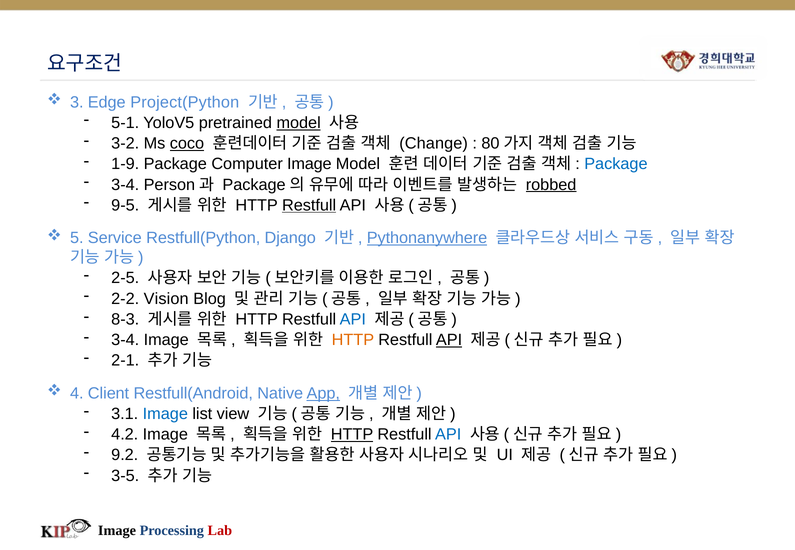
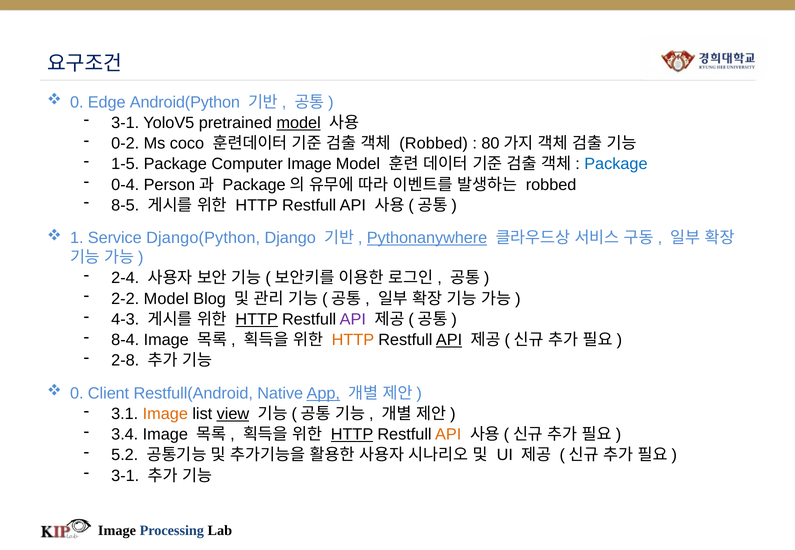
3: 3 -> 0 (77, 102)
Project(Python: Project(Python -> Android(Python (185, 102)
5-1: 5-1 -> 3-1 (125, 123)
3-2: 3-2 -> 0-2 (125, 143)
coco underline: present -> none (187, 143)
Change: Change -> Robbed (434, 143)
1-9: 1-9 -> 1-5 (125, 164)
3-4: 3-4 -> 0-4 (125, 185)
robbed underline: present -> none (551, 185)
9-5: 9-5 -> 8-5 (125, 205)
Restfull underline: present -> none (309, 205)
5: 5 -> 1 (77, 238)
Restfull(Python: Restfull(Python -> Django(Python (203, 238)
2-5: 2-5 -> 2-4 (125, 278)
2-2 Vision: Vision -> Model (166, 299)
8-3: 8-3 -> 4-3 (125, 320)
HTTP underline: none -> present (257, 320)
API colour: blue -> purple (353, 320)
3-4: 3-4 -> 8-4 (125, 340)
2-1: 2-1 -> 2-8 (125, 361)
4: 4 -> 0 (77, 394)
Image colour: blue -> orange (165, 414)
view underline: none -> present (233, 414)
4.2: 4.2 -> 3.4 (125, 435)
API colour: blue -> orange (448, 435)
9.2: 9.2 -> 5.2 (125, 455)
3-5: 3-5 -> 3-1 (125, 476)
Lab colour: red -> black (220, 531)
